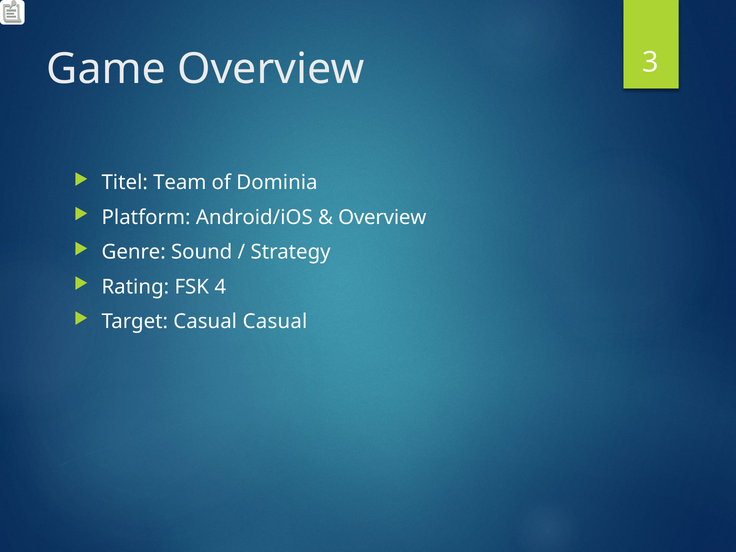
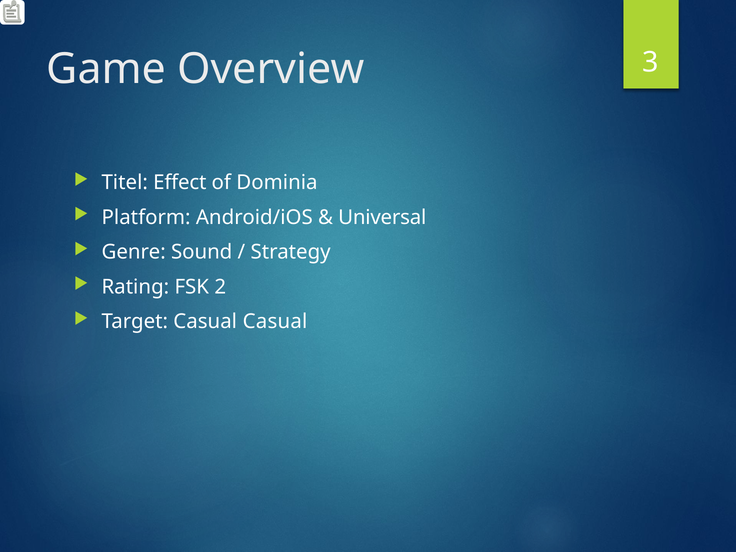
Team: Team -> Effect (180, 183)
Overview: Overview -> Universal (382, 217)
4: 4 -> 2 (220, 287)
